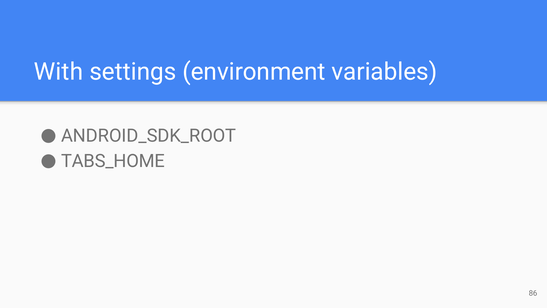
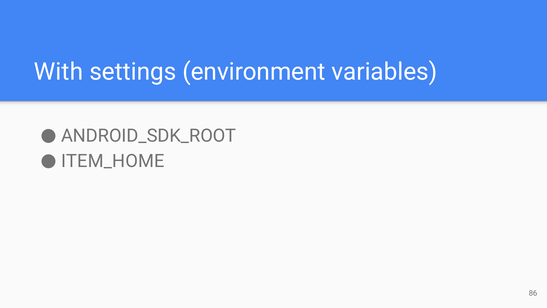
TABS_HOME: TABS_HOME -> ITEM_HOME (113, 161)
